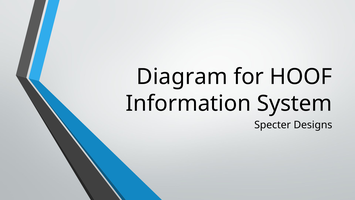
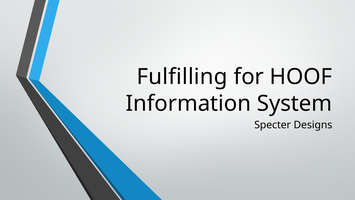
Diagram: Diagram -> Fulfilling (182, 77)
